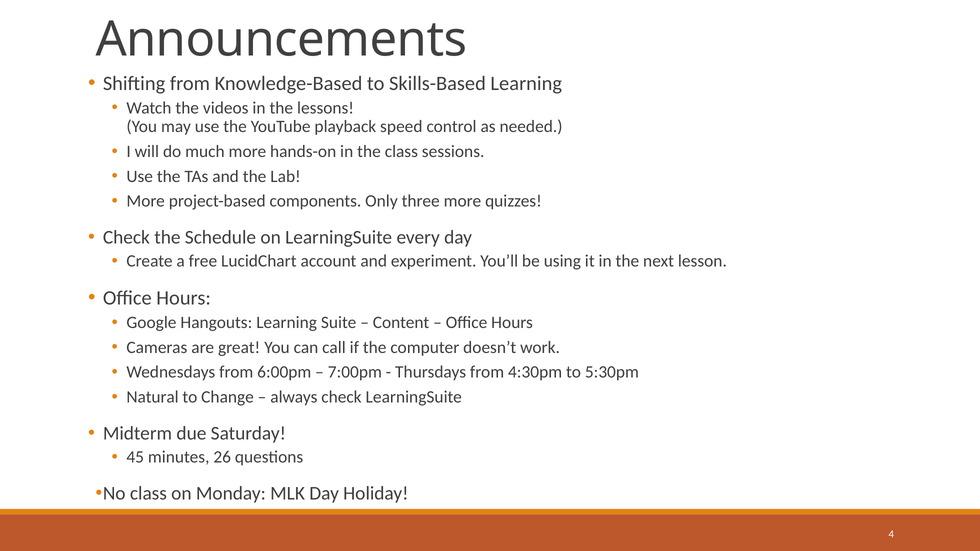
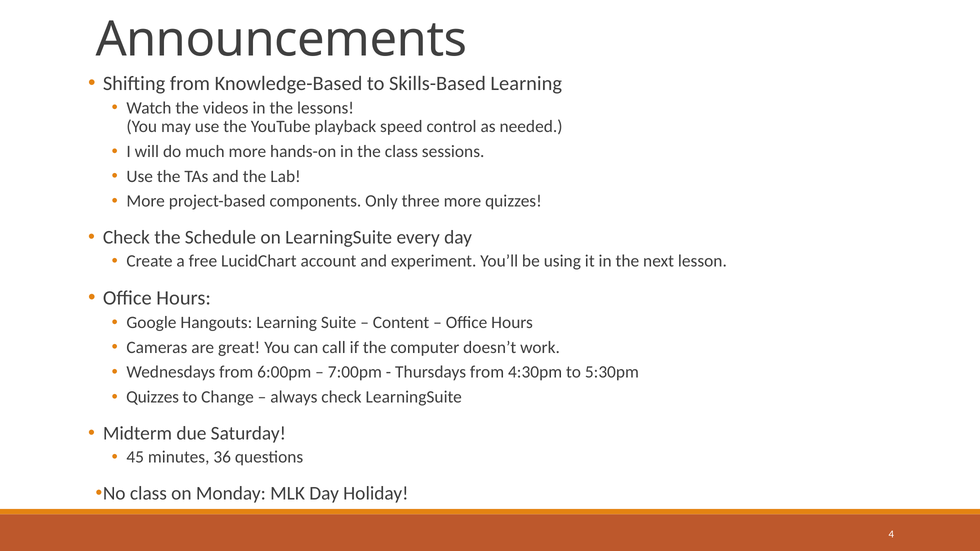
Natural: Natural -> Quizzes (153, 397)
26: 26 -> 36 (222, 457)
